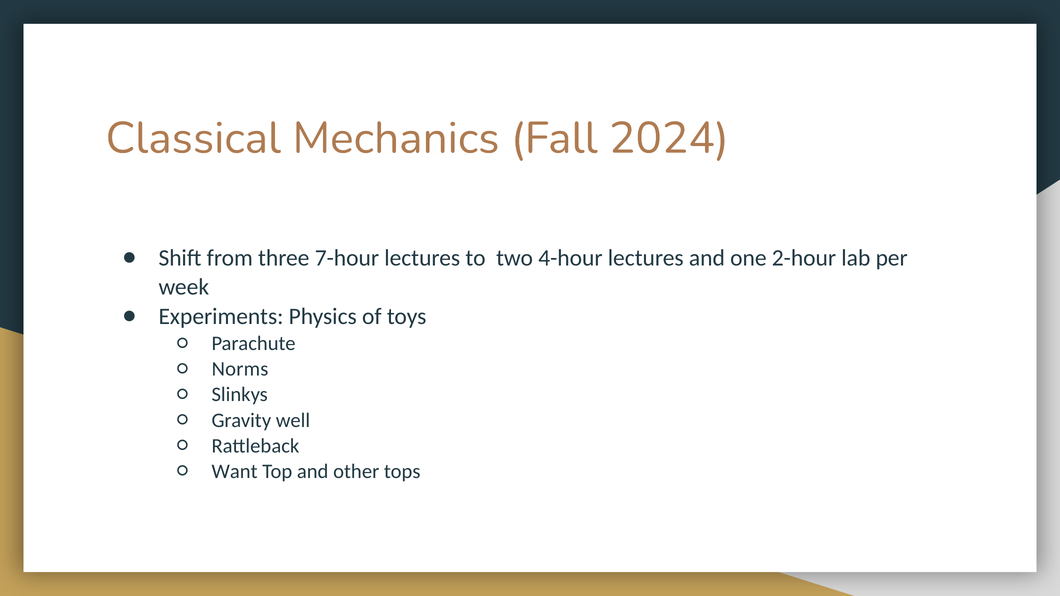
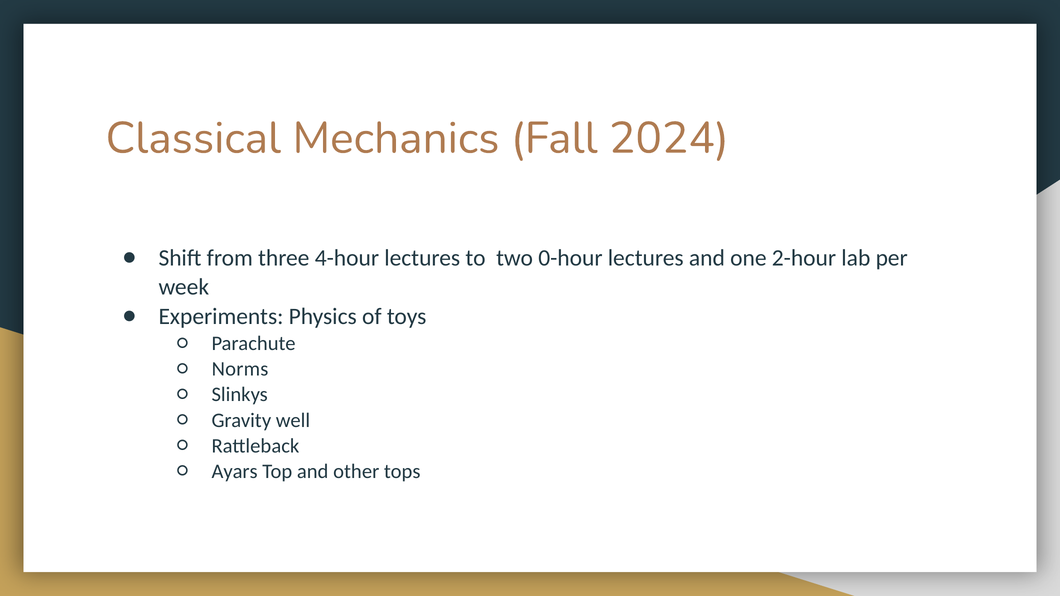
7-hour: 7-hour -> 4-hour (347, 258)
4-hour: 4-hour -> 0-hour (570, 258)
Want: Want -> Ayars (235, 472)
